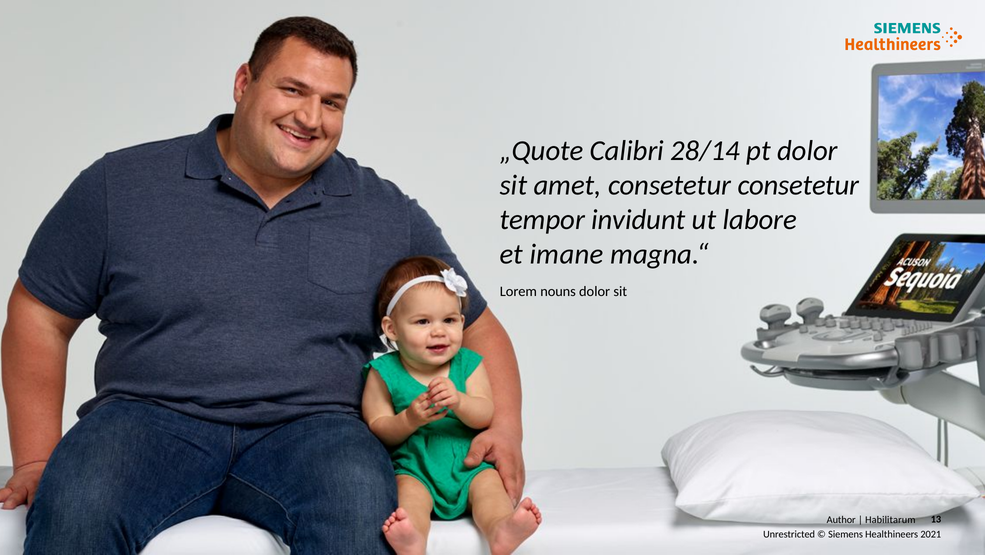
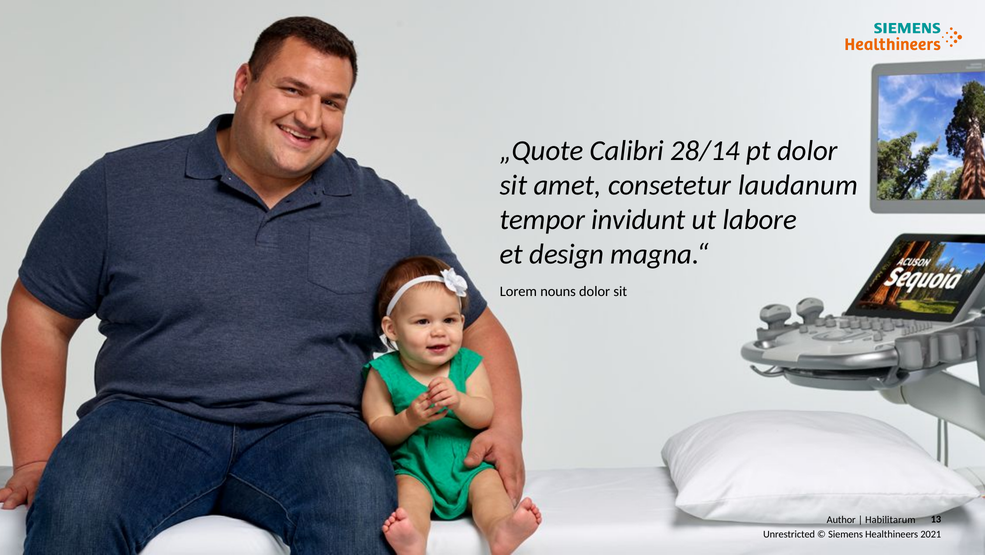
consetetur consetetur: consetetur -> laudanum (798, 185)
imane: imane -> design (567, 254)
